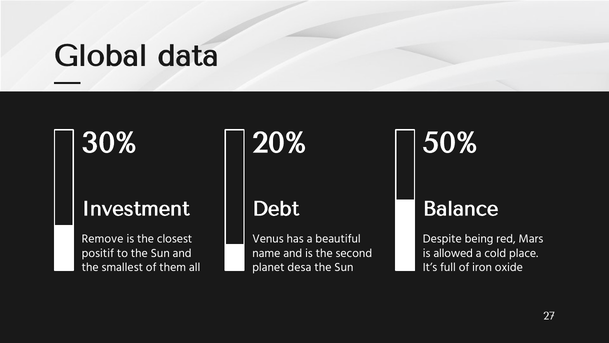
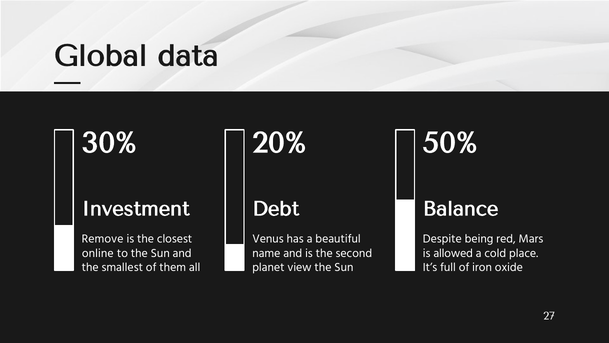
positif: positif -> online (98, 253)
desa: desa -> view (300, 267)
